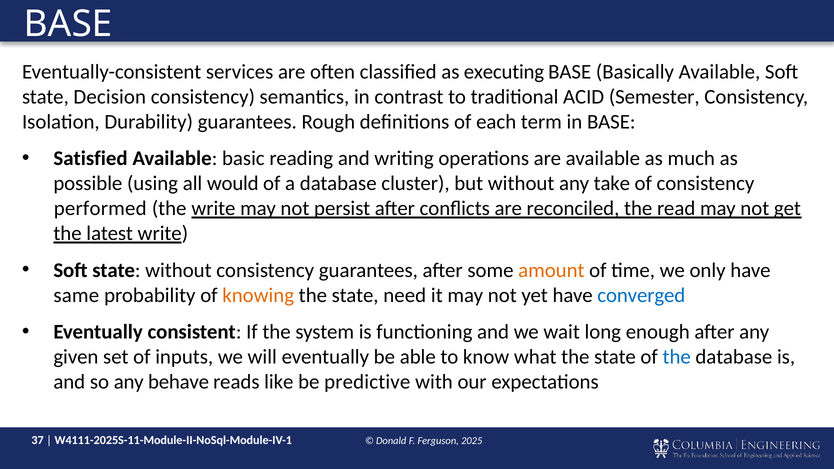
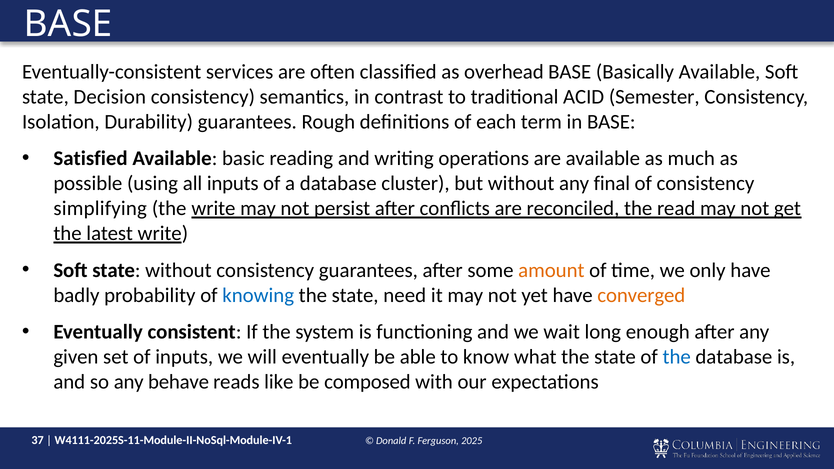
executing: executing -> overhead (504, 72)
all would: would -> inputs (233, 184)
take: take -> final (612, 184)
performed: performed -> simplifying (100, 209)
same: same -> badly (76, 295)
knowing colour: orange -> blue (258, 295)
converged colour: blue -> orange (641, 295)
predictive: predictive -> composed (367, 382)
